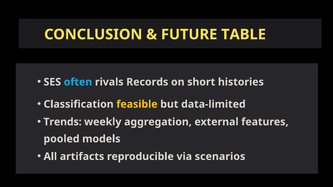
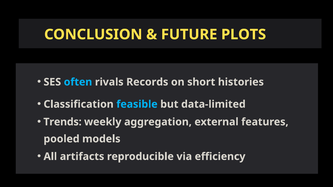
TABLE: TABLE -> PLOTS (244, 35)
feasible colour: yellow -> light blue (137, 104)
scenarios: scenarios -> efficiency (220, 157)
